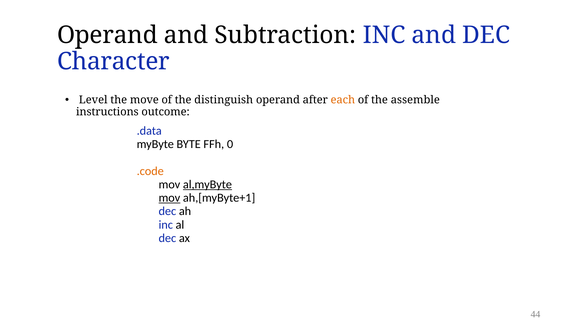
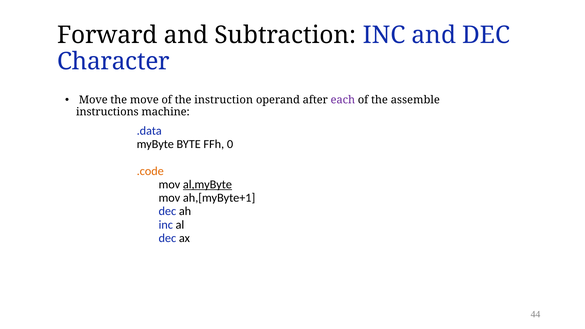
Operand: Operand -> Forward (107, 35)
Level: Level -> Move (93, 100)
distinguish: distinguish -> instruction (224, 100)
each colour: orange -> purple (343, 100)
outcome: outcome -> machine (166, 112)
mov underline: present -> none (169, 198)
